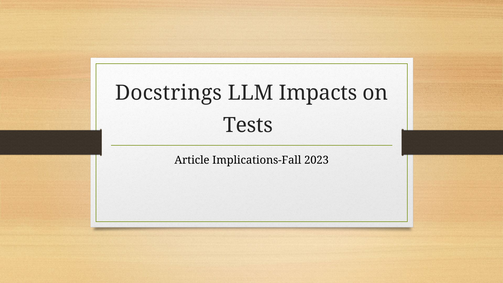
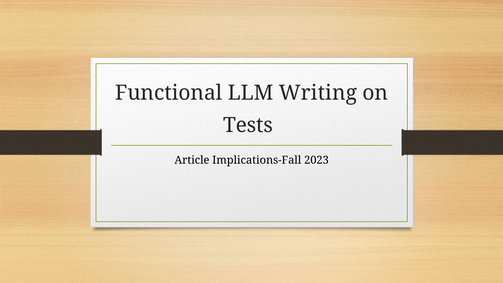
Docstrings: Docstrings -> Functional (169, 93)
Impacts: Impacts -> Writing (318, 93)
